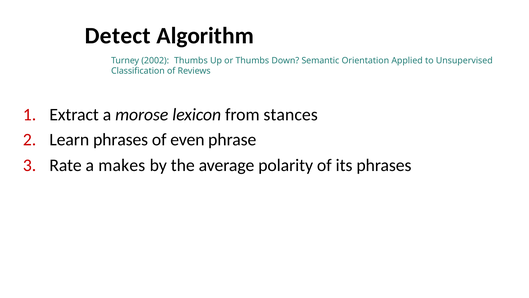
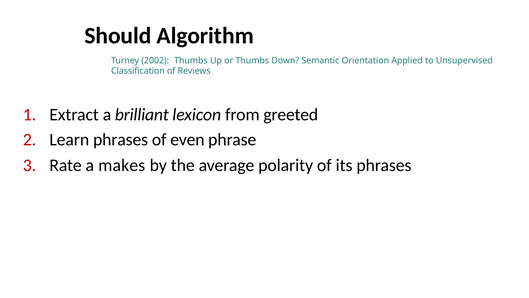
Detect: Detect -> Should (118, 36)
morose: morose -> brilliant (142, 115)
stances: stances -> greeted (291, 115)
